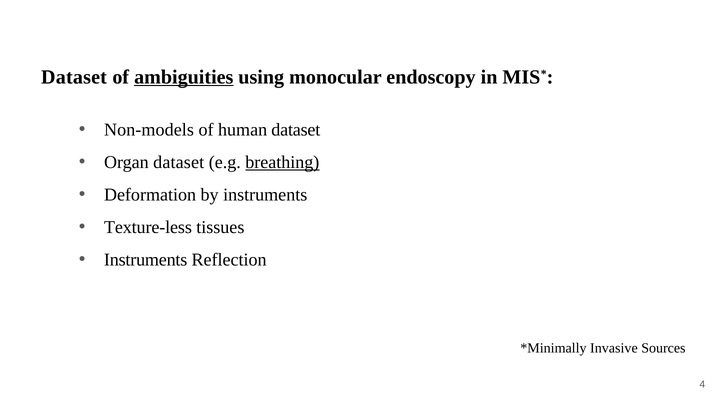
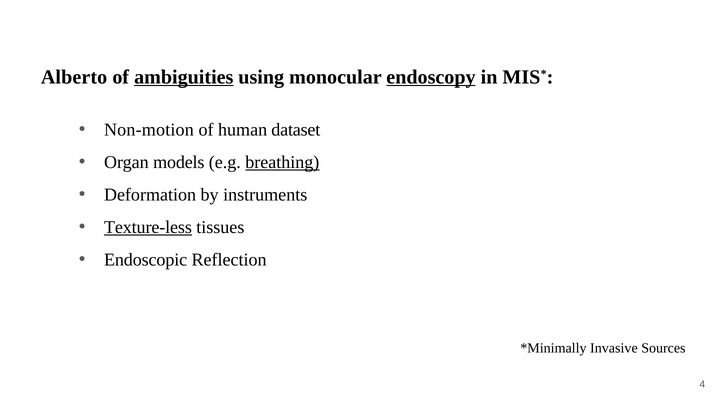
Dataset: Dataset -> Alberto (74, 77)
endoscopy underline: none -> present (431, 77)
Non-models: Non-models -> Non-motion (149, 130)
Organ dataset: dataset -> models (179, 162)
Texture-less underline: none -> present (148, 227)
Instruments: Instruments -> Endoscopic (146, 260)
